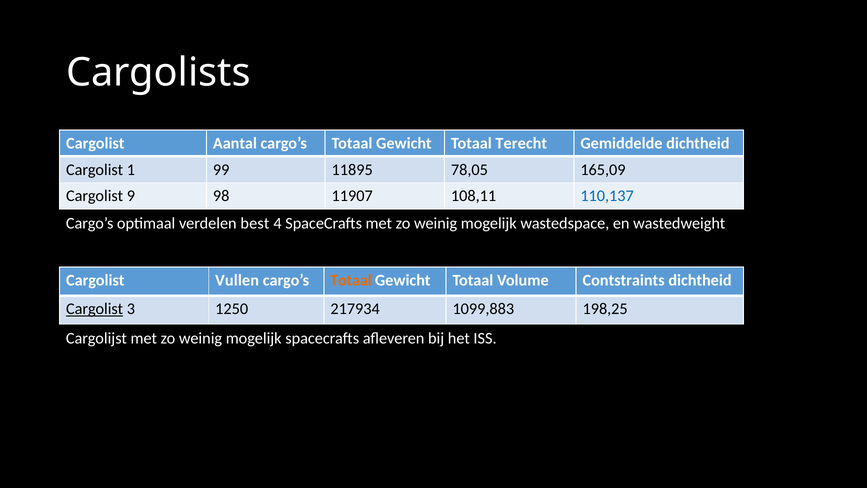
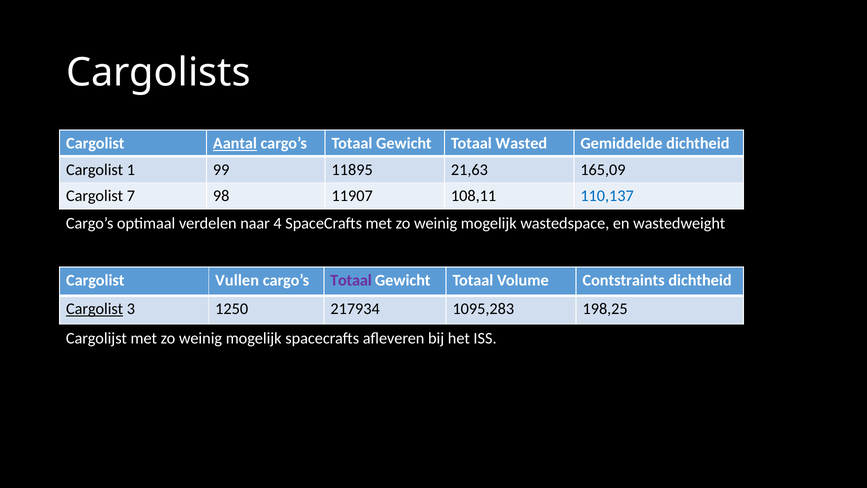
Aantal underline: none -> present (235, 143)
Terecht: Terecht -> Wasted (521, 143)
78,05: 78,05 -> 21,63 (469, 170)
9: 9 -> 7 (131, 196)
best: best -> naar (255, 223)
Totaal colour: orange -> purple (351, 280)
1099,883: 1099,883 -> 1095,283 (483, 309)
